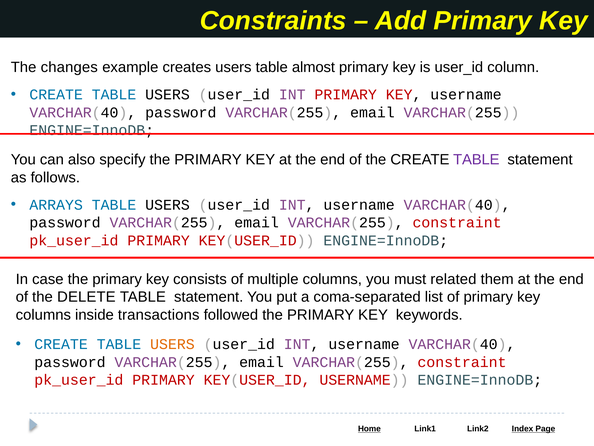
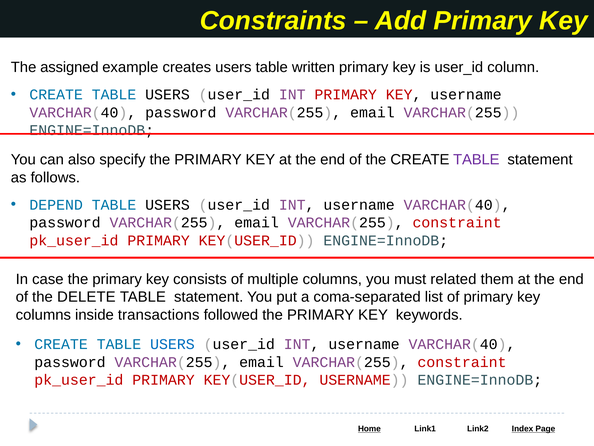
changes: changes -> assigned (69, 67)
almost: almost -> written (313, 67)
ARRAYS: ARRAYS -> DEPEND (56, 205)
USERS colour: orange -> blue (172, 344)
